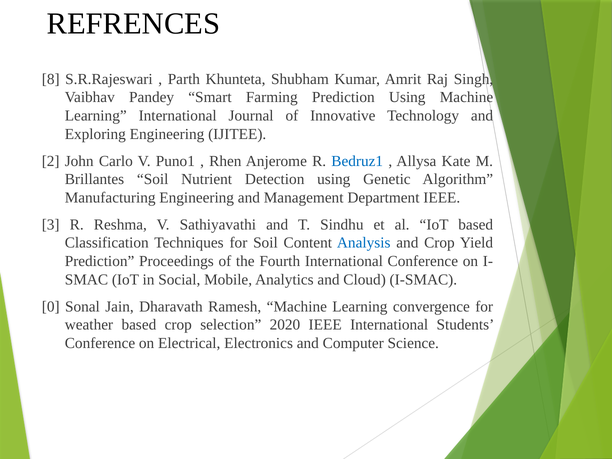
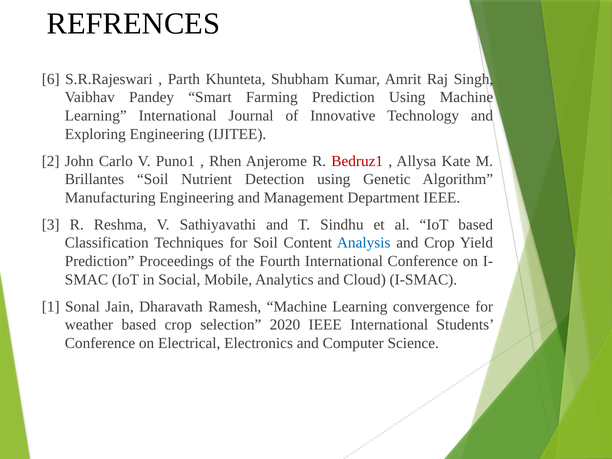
8: 8 -> 6 (51, 79)
Bedruz1 colour: blue -> red (357, 161)
0: 0 -> 1 (51, 307)
